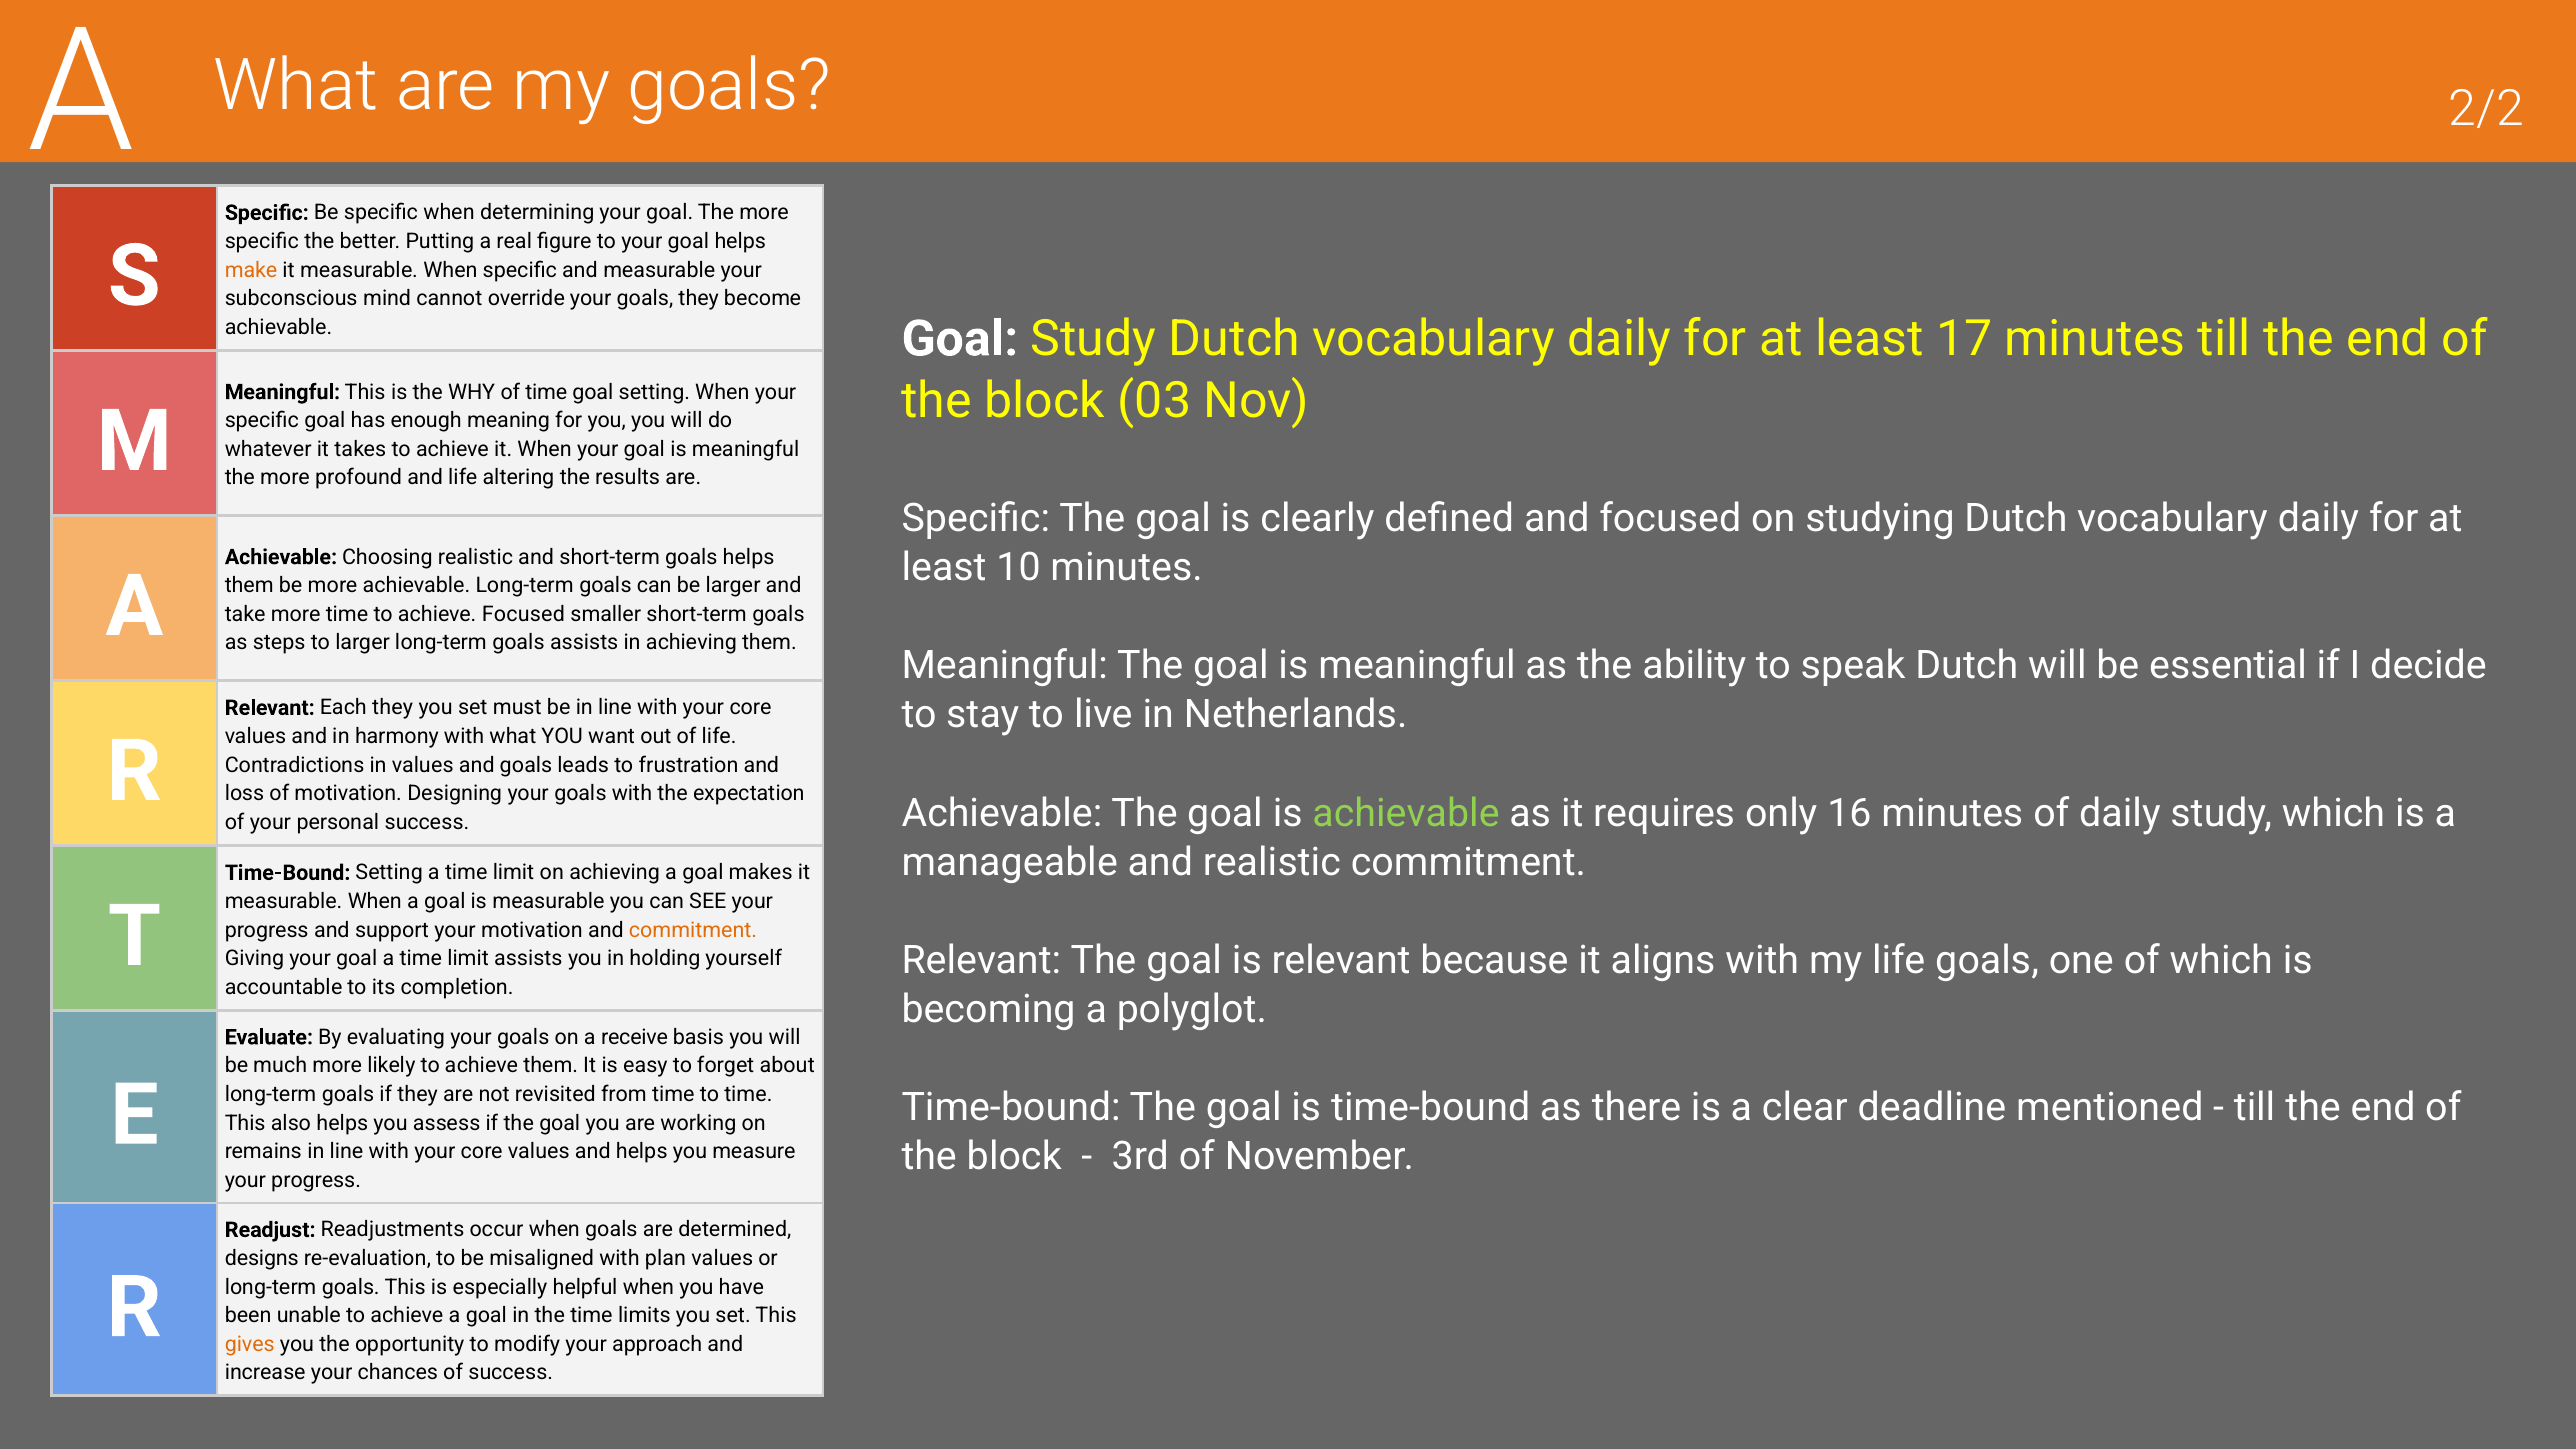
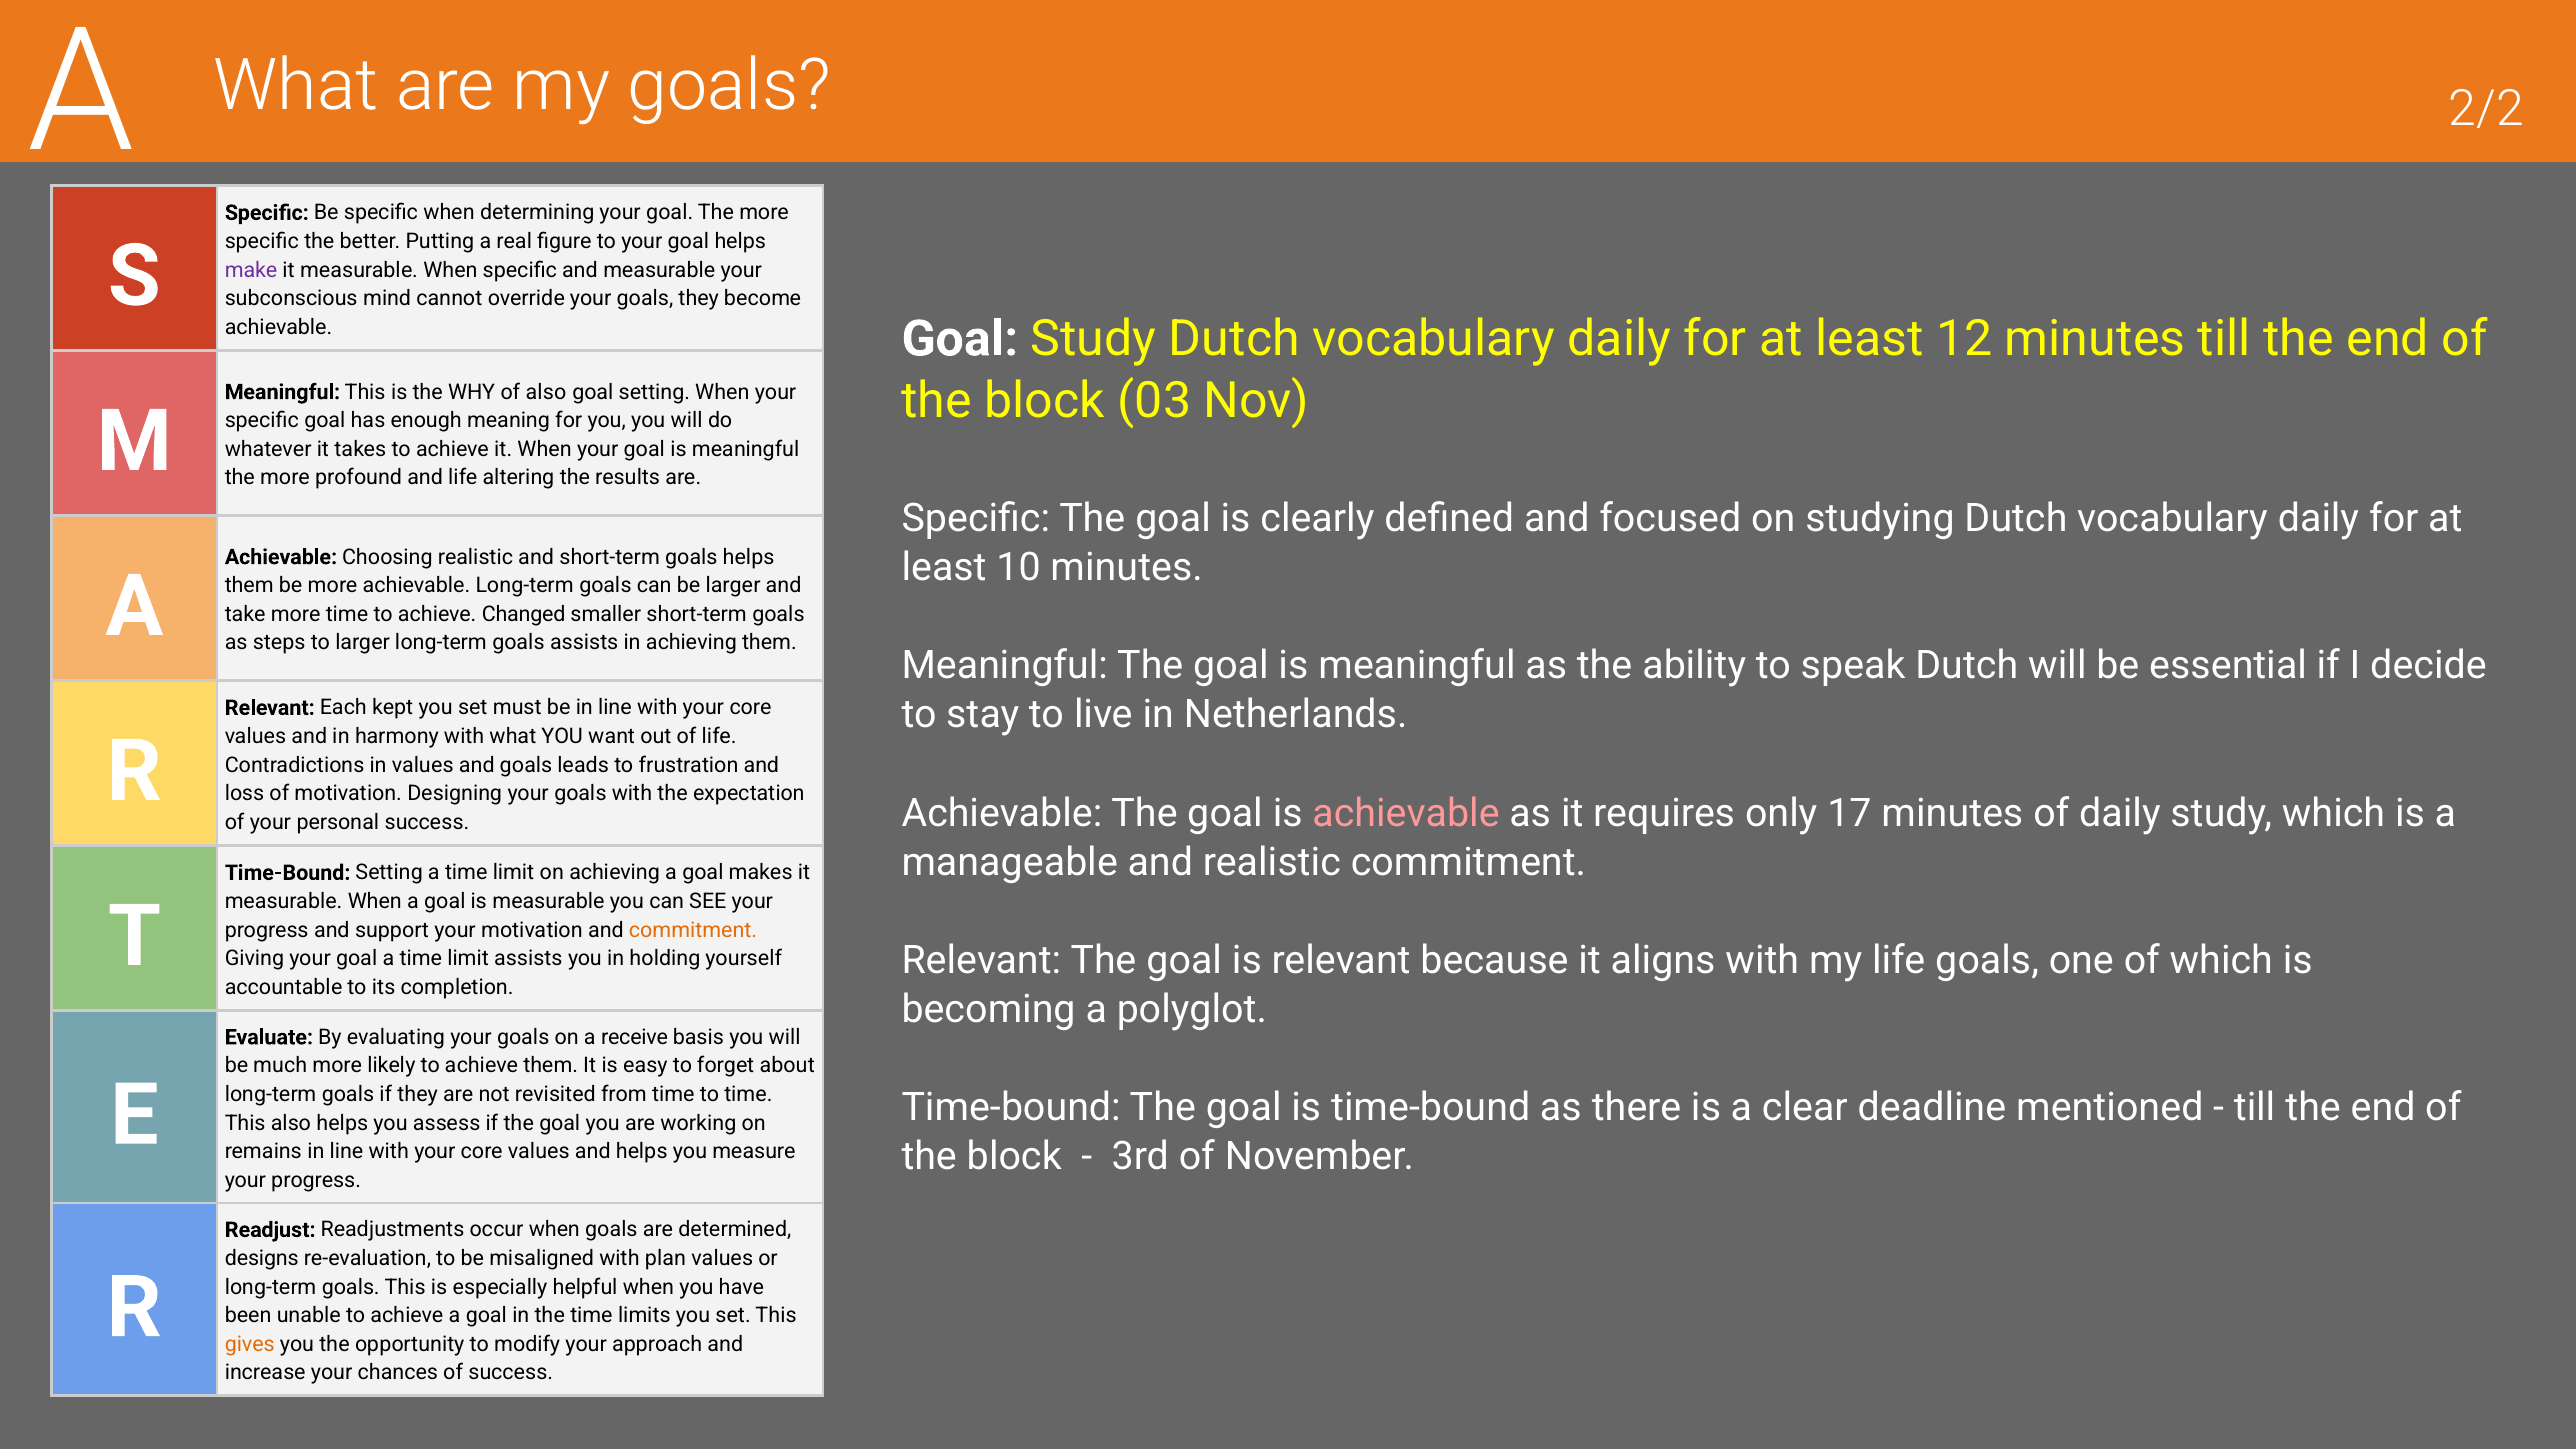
make colour: orange -> purple (251, 270)
17: 17 -> 12 (1964, 339)
of time: time -> also (546, 392)
achieve Focused: Focused -> Changed (524, 614)
Each they: they -> kept (393, 708)
achievable colour: light green -> pink (1406, 813)
16: 16 -> 17 (1850, 813)
